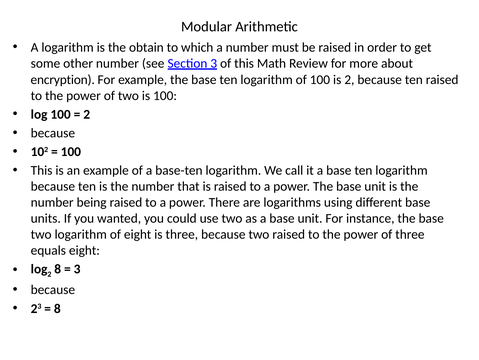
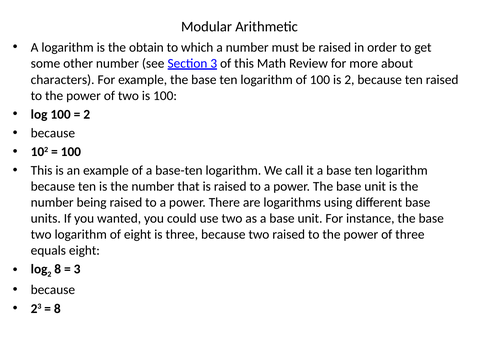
encryption: encryption -> characters (63, 80)
